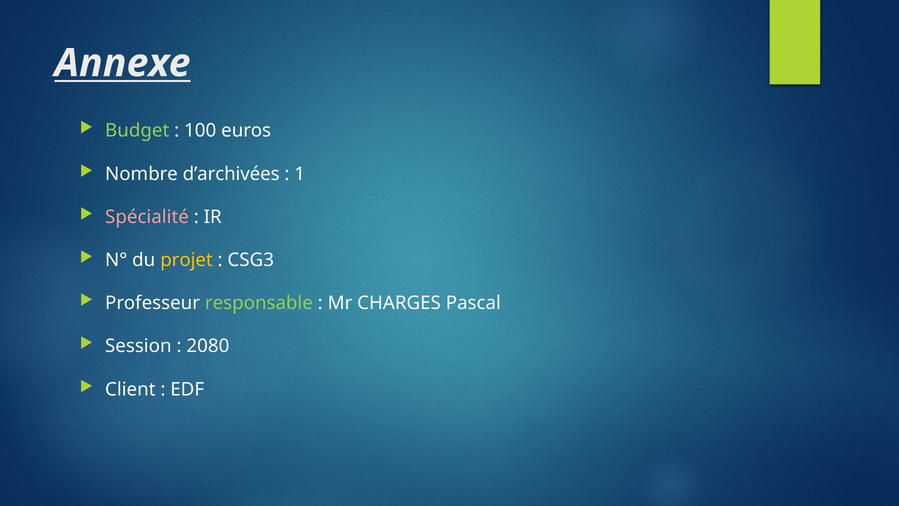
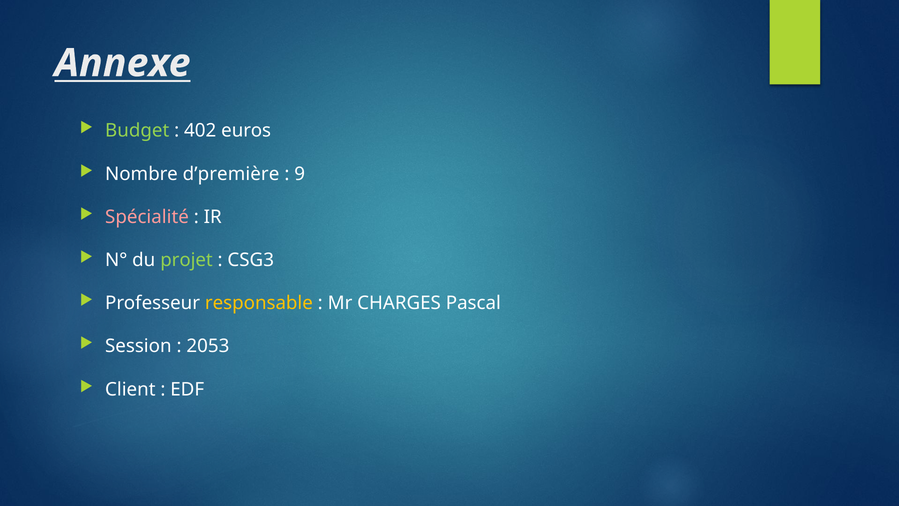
100: 100 -> 402 (200, 131)
d’archivées: d’archivées -> d’première (231, 174)
1: 1 -> 9 (300, 174)
projet colour: yellow -> light green (187, 260)
responsable colour: light green -> yellow (259, 303)
2080: 2080 -> 2053 (208, 346)
